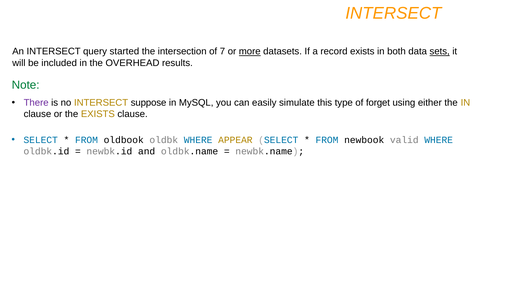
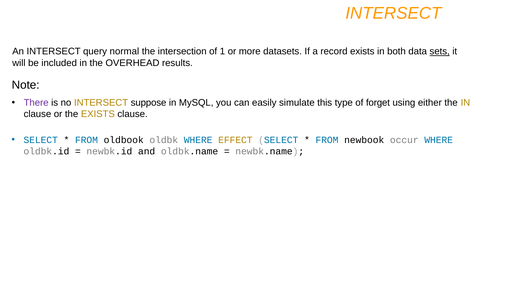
started: started -> normal (124, 52)
7: 7 -> 1 (222, 52)
more underline: present -> none (250, 52)
Note colour: green -> black (26, 85)
APPEAR: APPEAR -> EFFECT (235, 140)
valid: valid -> occur (404, 140)
